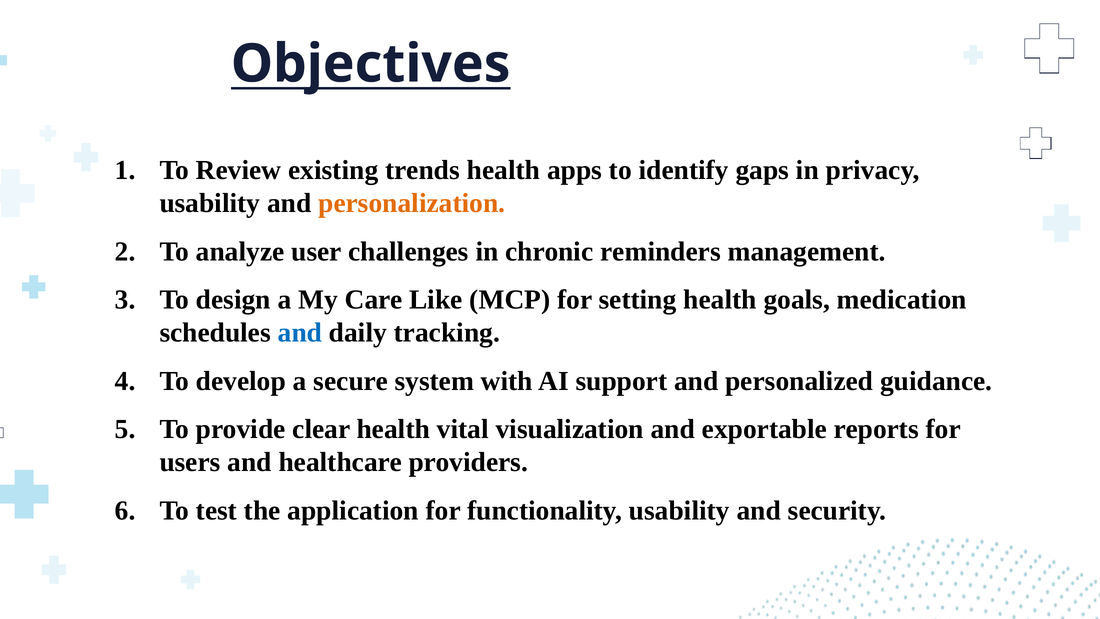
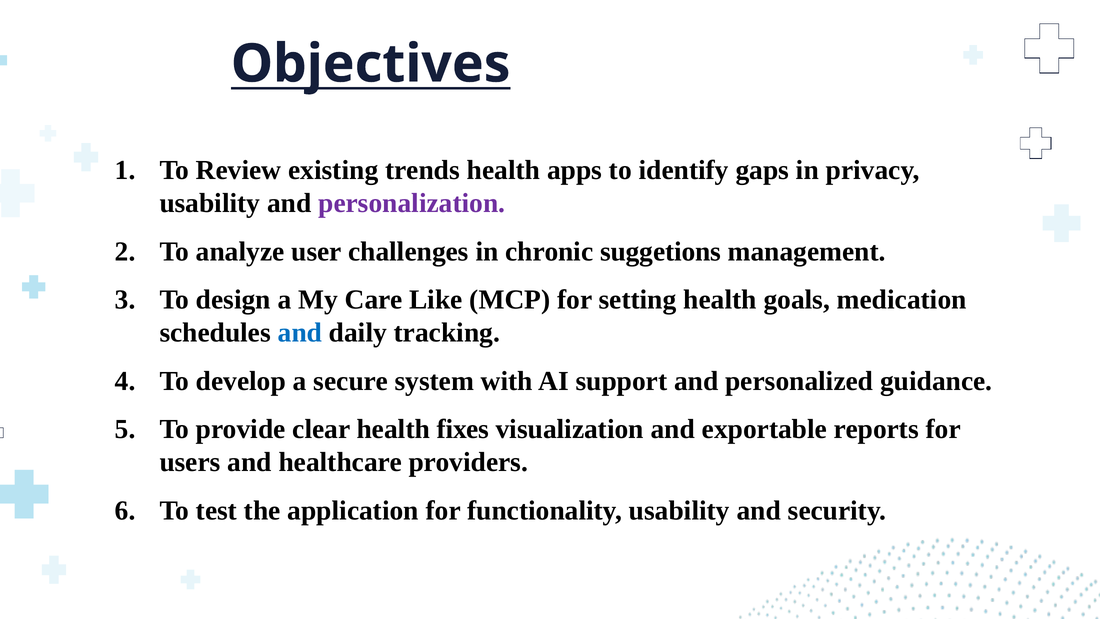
personalization colour: orange -> purple (412, 203)
reminders: reminders -> suggetions (661, 251)
vital: vital -> fixes (463, 429)
